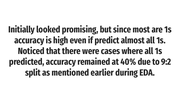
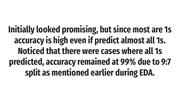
40%: 40% -> 99% (128, 62)
9:2: 9:2 -> 9:7 (166, 62)
